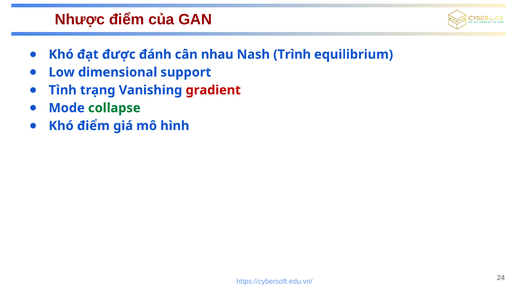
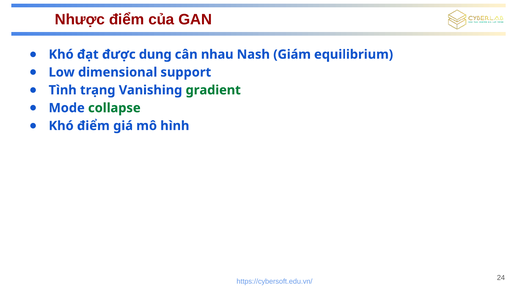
đánh: đánh -> dung (155, 54)
Trình: Trình -> Giám (292, 54)
gradient colour: red -> green (213, 90)
